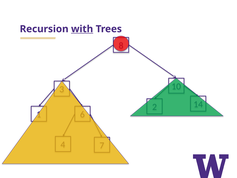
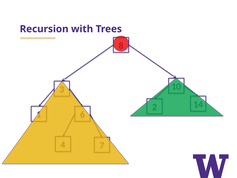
with underline: present -> none (82, 29)
